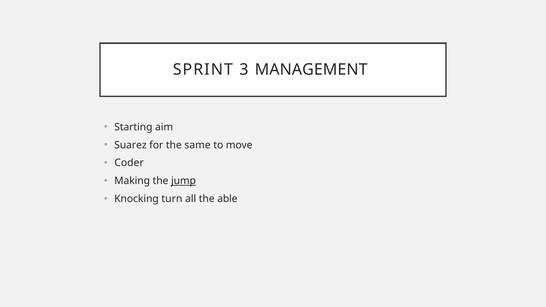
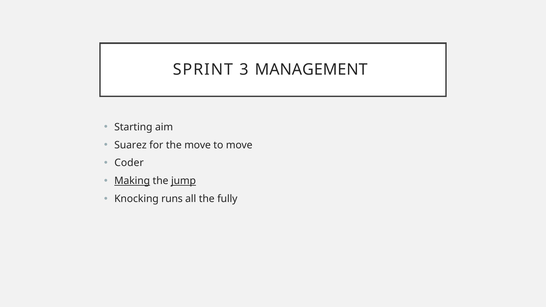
the same: same -> move (198, 145)
Making underline: none -> present (132, 181)
turn: turn -> runs (172, 199)
able: able -> fully (227, 199)
